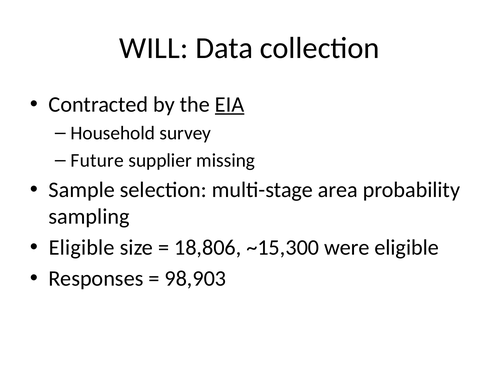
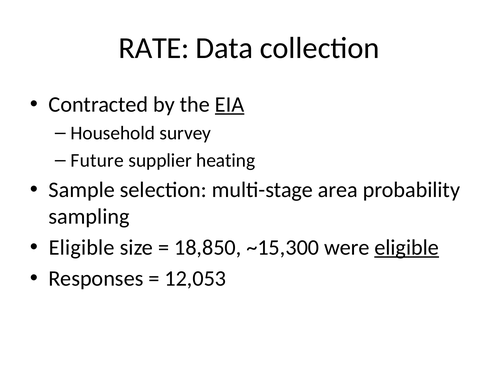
WILL: WILL -> RATE (154, 48)
missing: missing -> heating (226, 161)
18,806: 18,806 -> 18,850 (208, 248)
eligible underline: none -> present (407, 248)
98,903: 98,903 -> 12,053 (195, 279)
